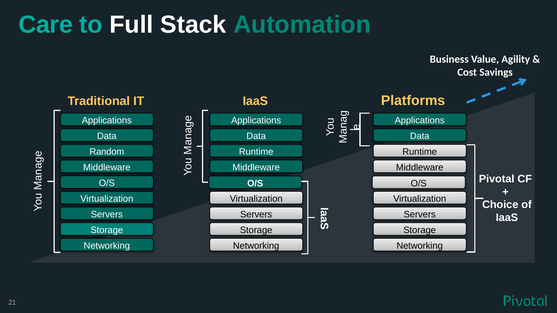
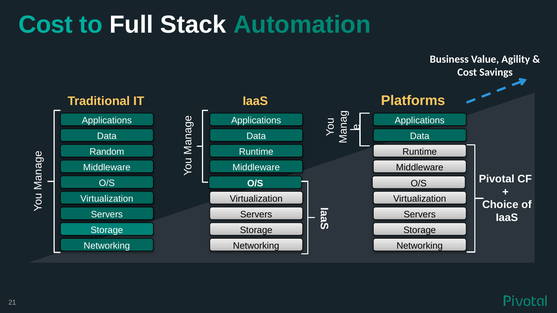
Care: Care -> Cost (46, 25)
